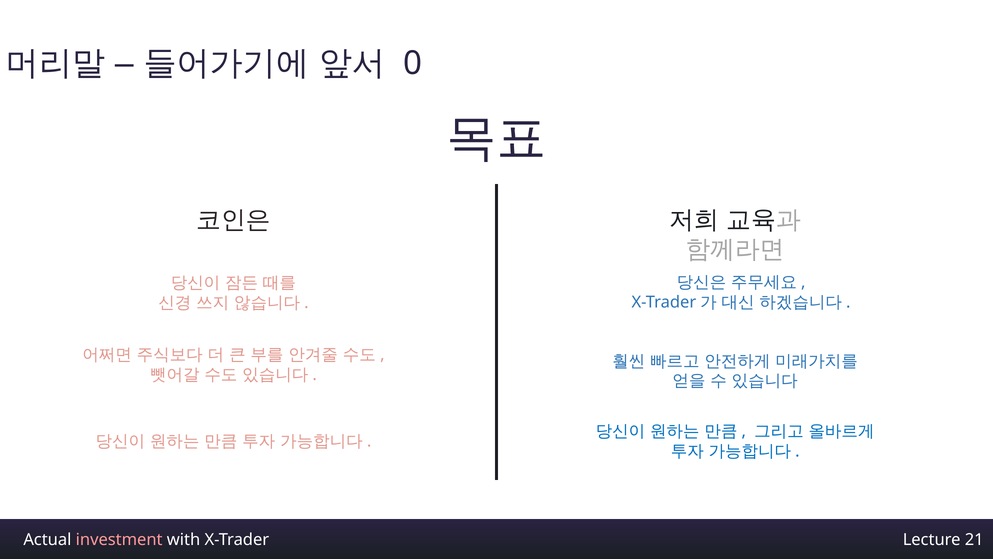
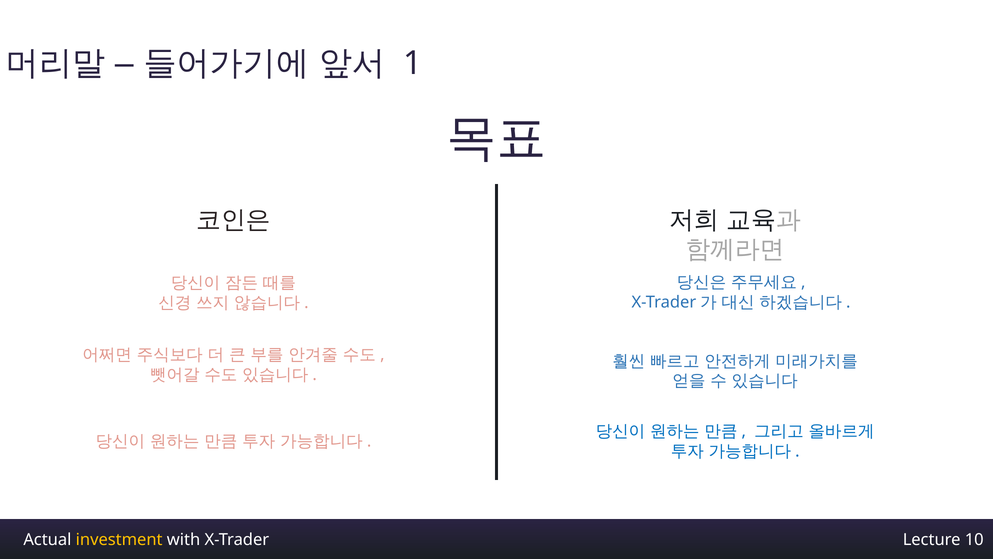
0: 0 -> 1 (413, 63)
investment colour: pink -> yellow (119, 539)
21: 21 -> 10 (974, 539)
